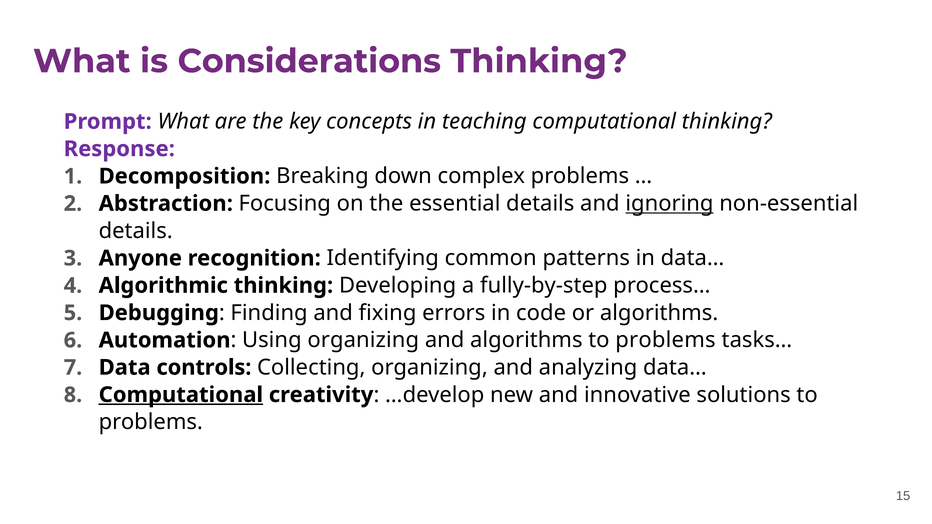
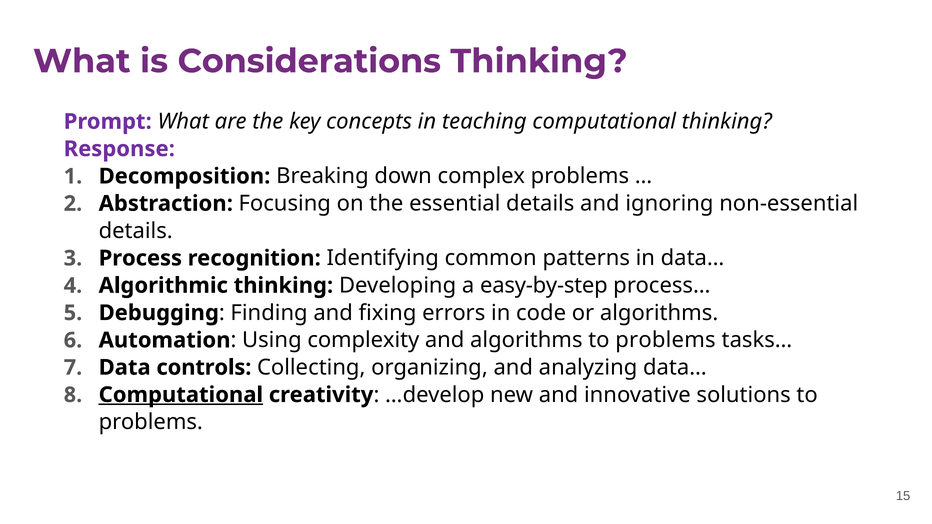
ignoring underline: present -> none (669, 204)
Anyone: Anyone -> Process (140, 258)
fully-by-step: fully-by-step -> easy-by-step (544, 286)
Using organizing: organizing -> complexity (363, 340)
